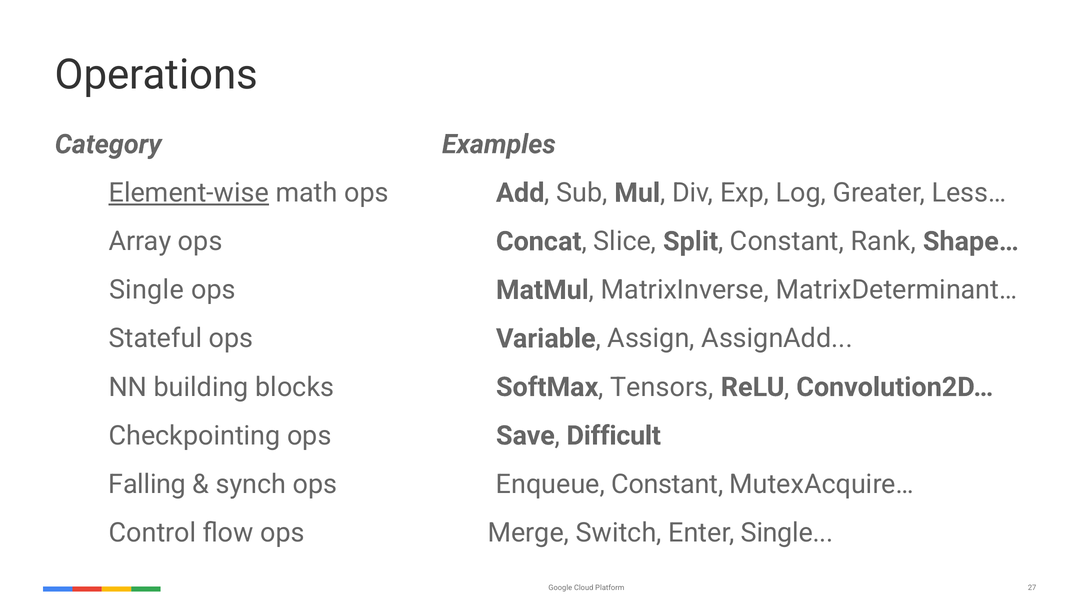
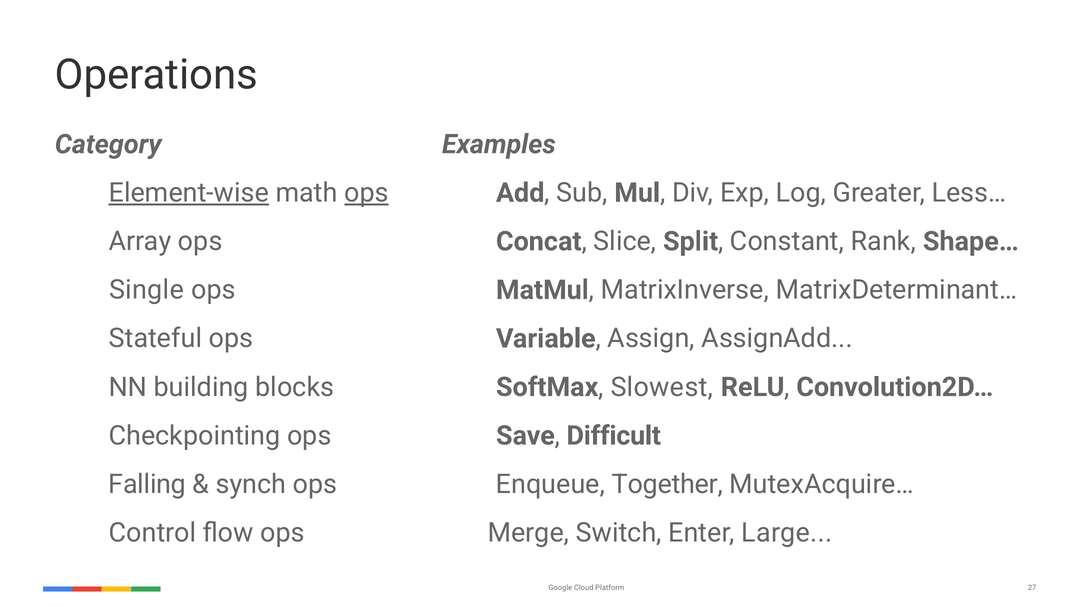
ops underline: none -> present (366, 193)
Tensors: Tensors -> Slowest (662, 387)
Enqueue Constant: Constant -> Together (667, 484)
Enter Single: Single -> Large (787, 533)
